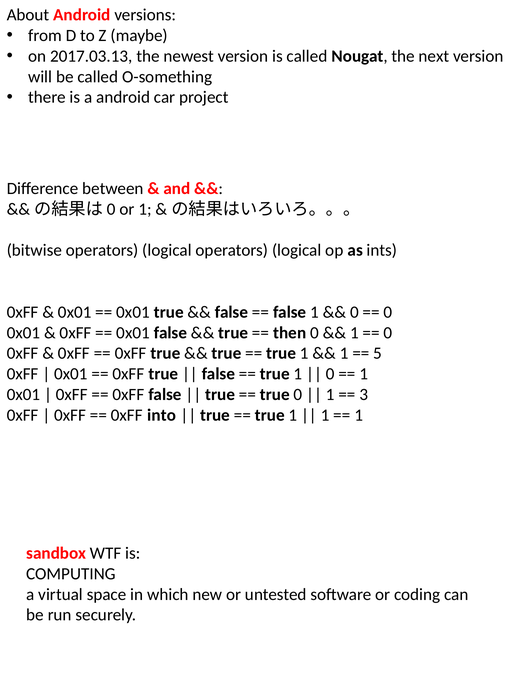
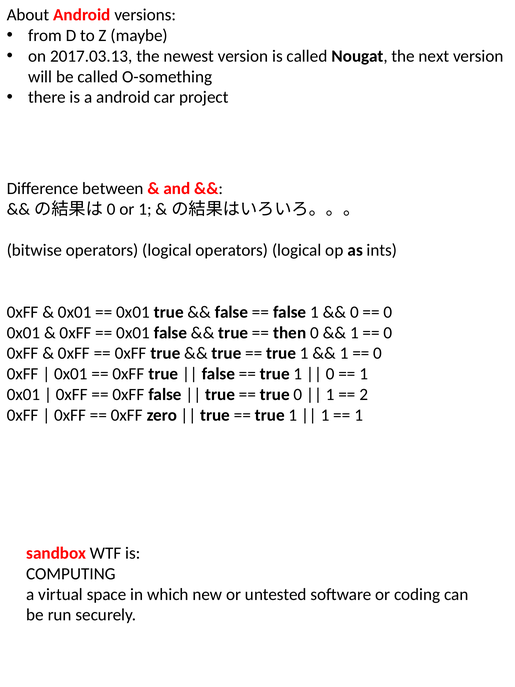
5: 5 -> 0 (378, 353)
3: 3 -> 2 (364, 394)
into: into -> zero (162, 415)
